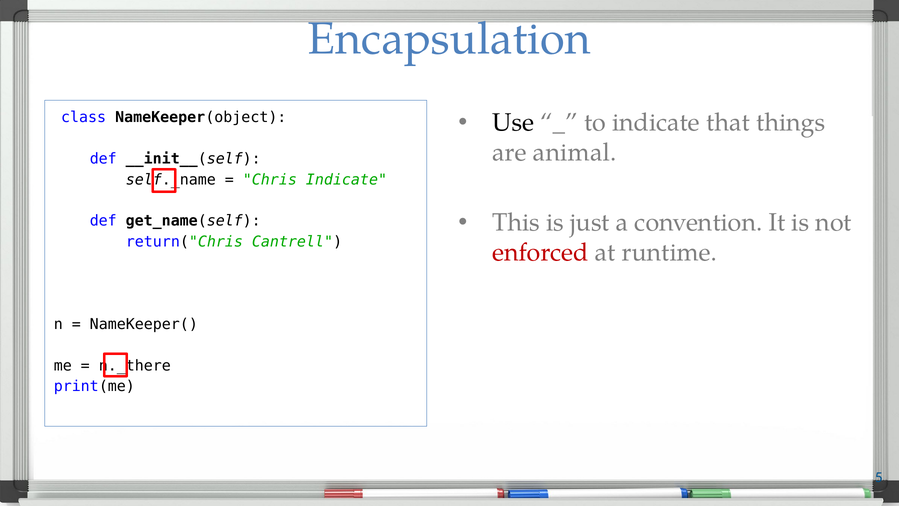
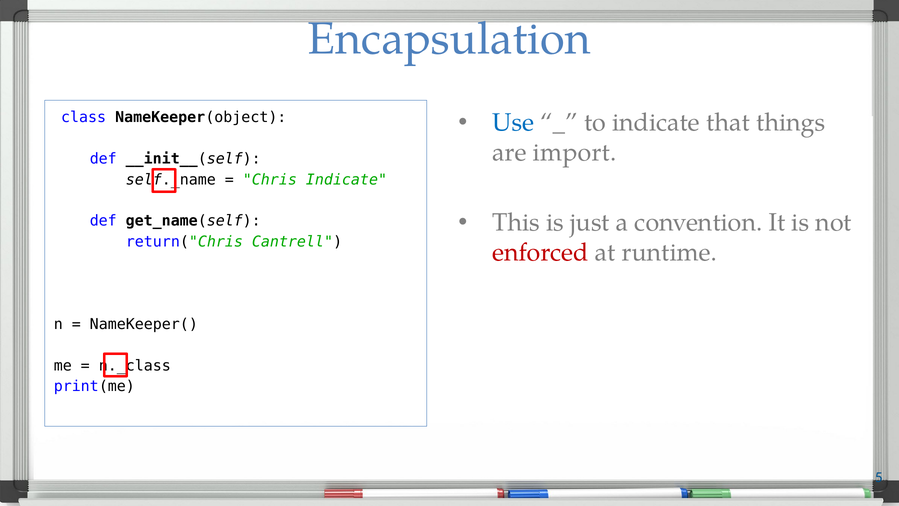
Use colour: black -> blue (513, 123)
animal: animal -> import (575, 153)
n._there: n._there -> n._class (135, 365)
